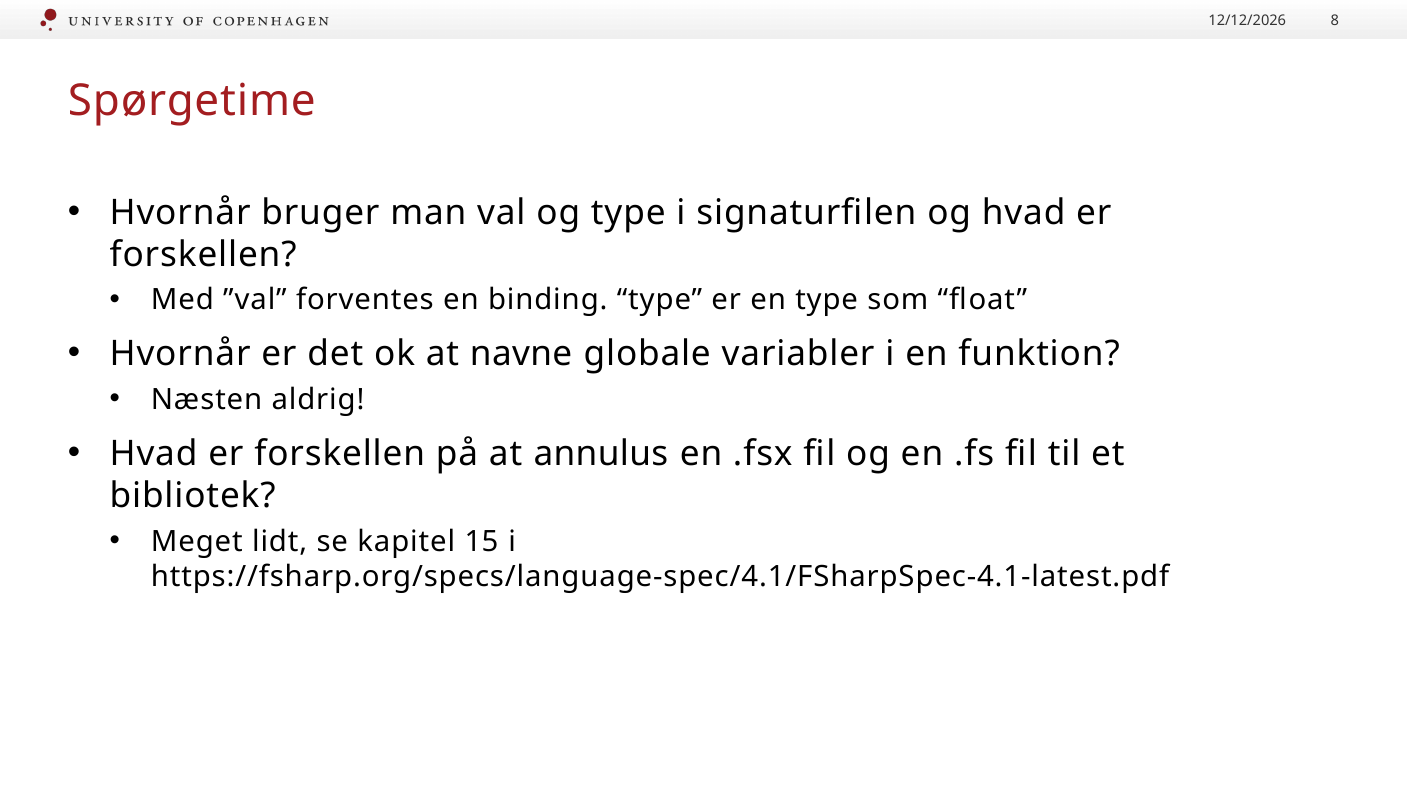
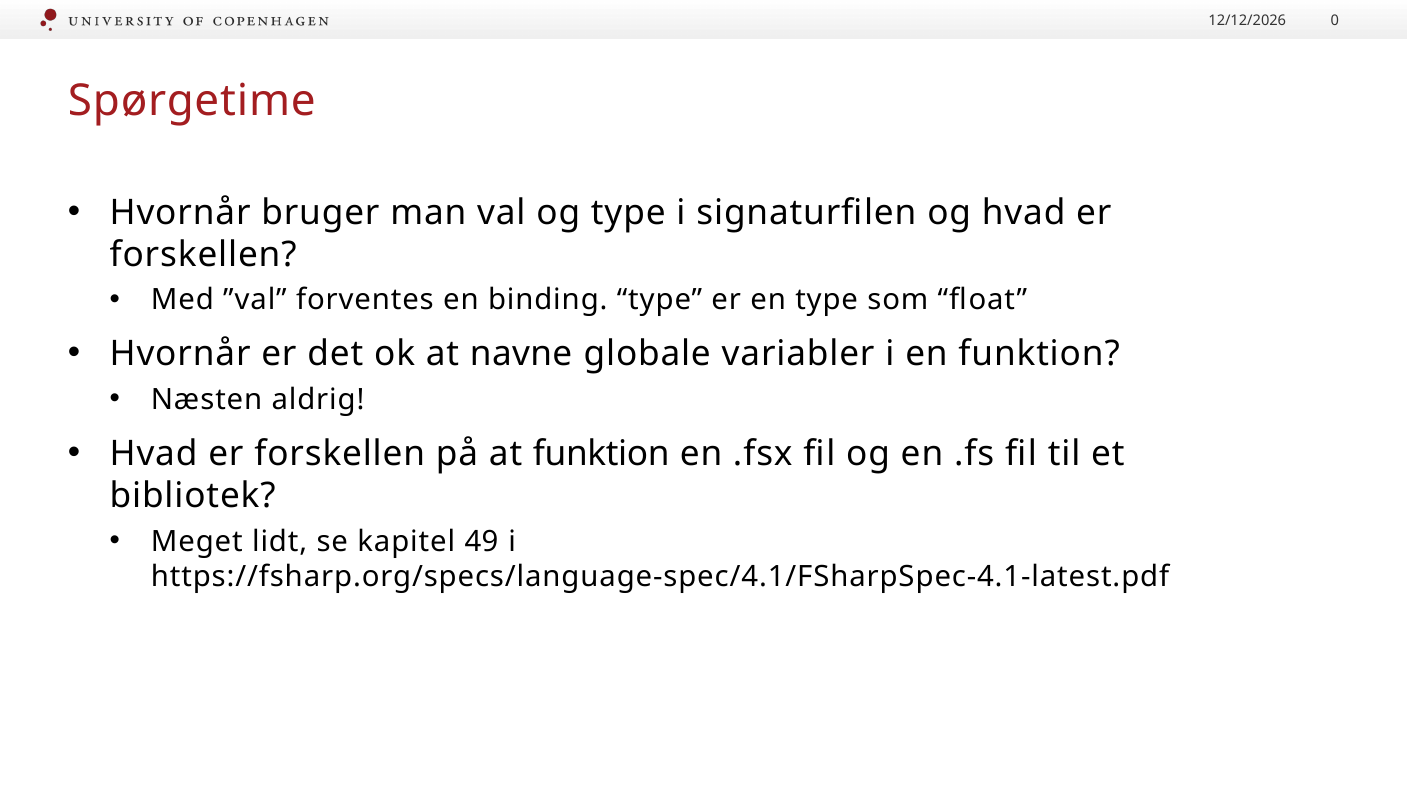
8: 8 -> 0 (1335, 20)
at annulus: annulus -> funktion (601, 453)
15: 15 -> 49 (481, 541)
